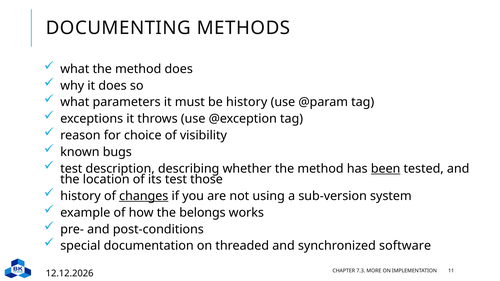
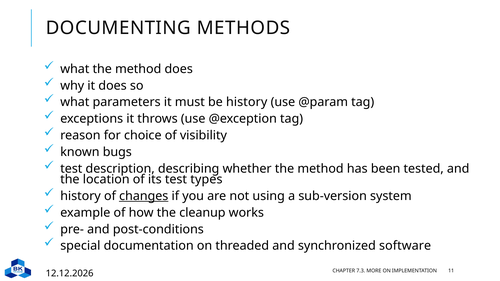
been underline: present -> none (386, 169)
those: those -> types (206, 180)
belongs: belongs -> cleanup (202, 213)
